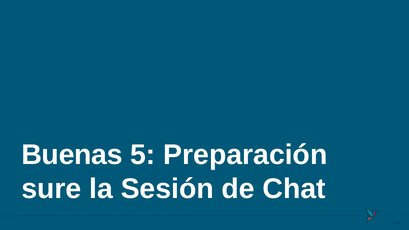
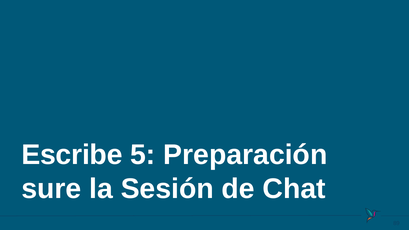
Buenas: Buenas -> Escribe (72, 155)
